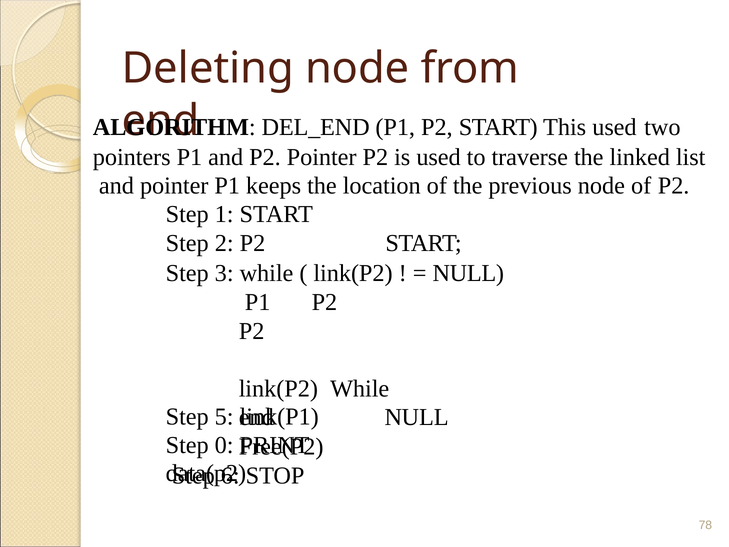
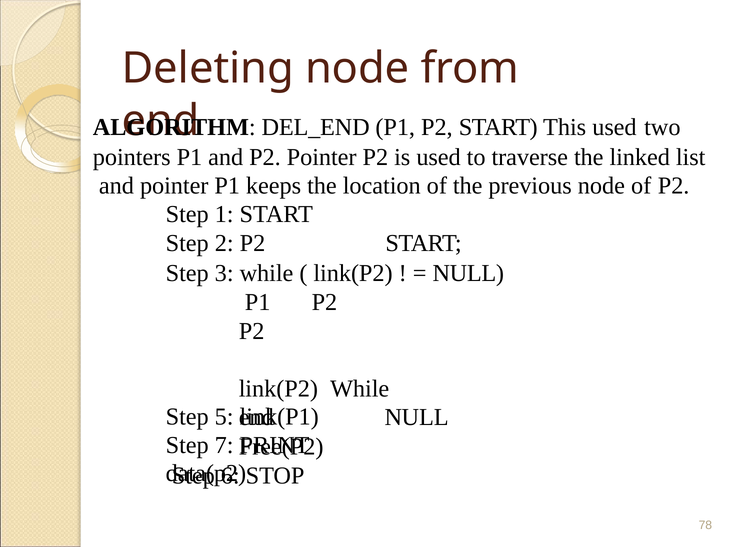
0: 0 -> 7 (224, 445)
